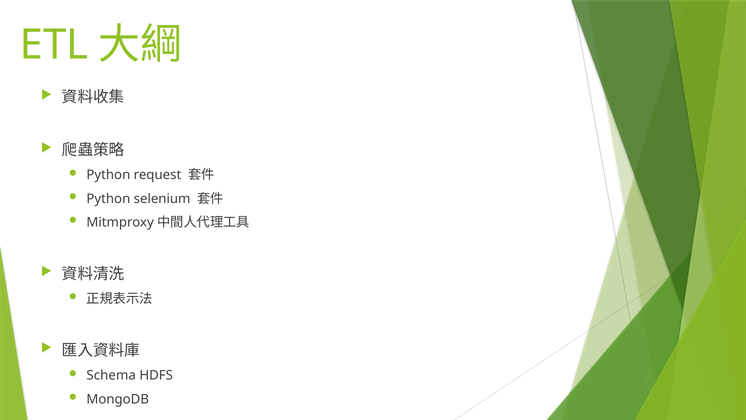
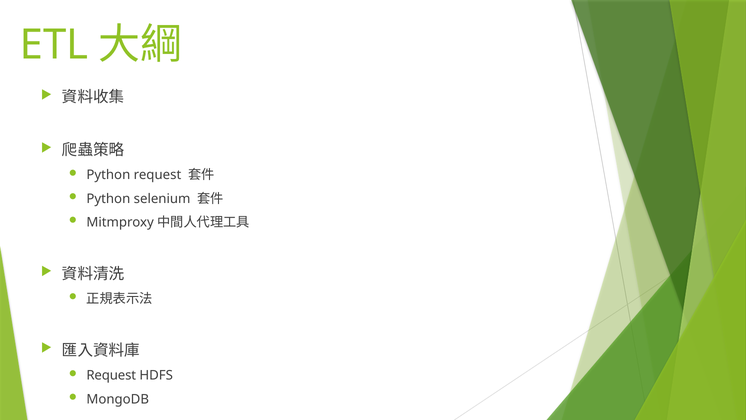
Schema: Schema -> Request (111, 375)
